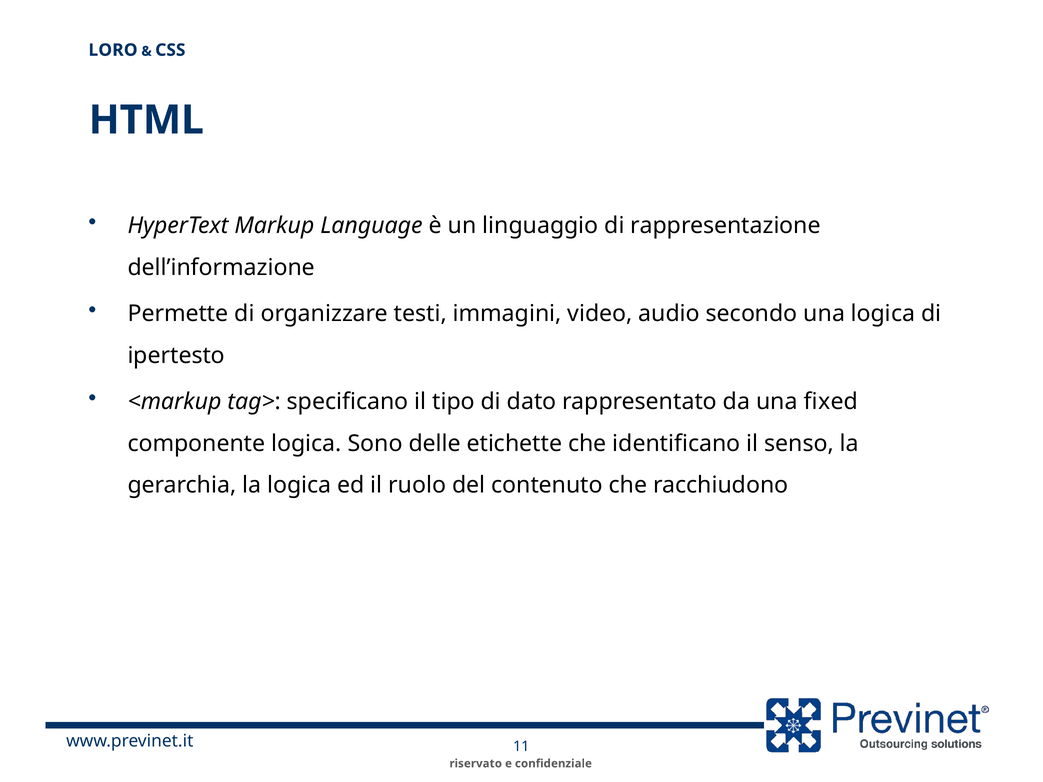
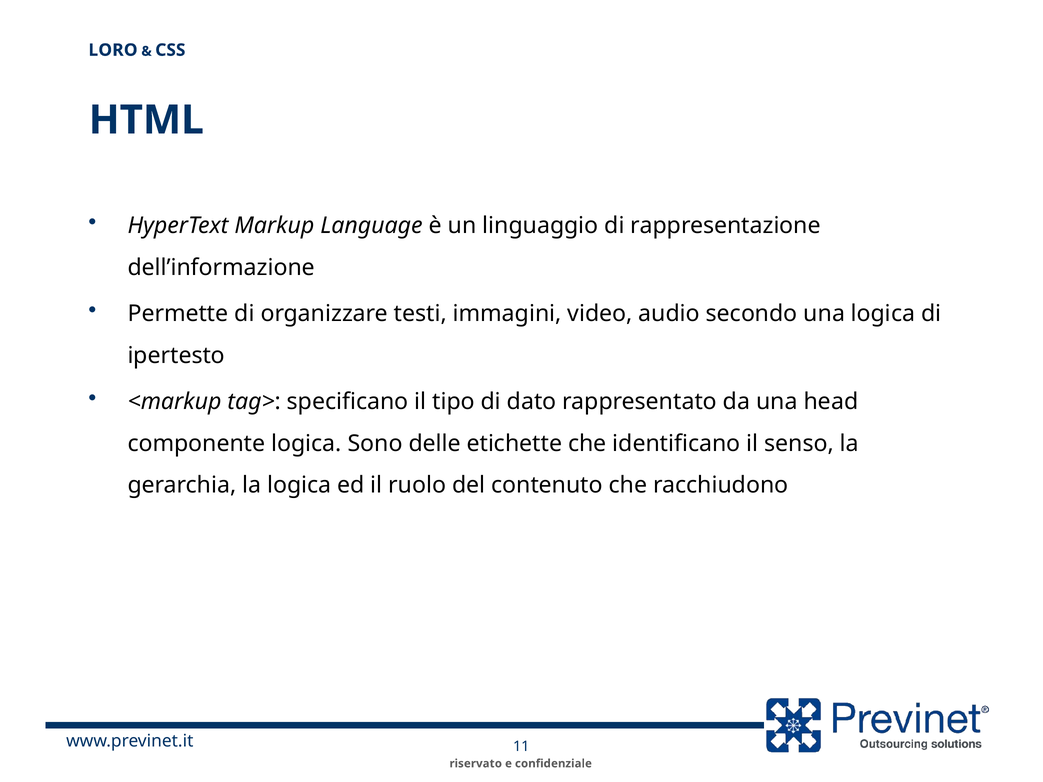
fixed: fixed -> head (831, 402)
